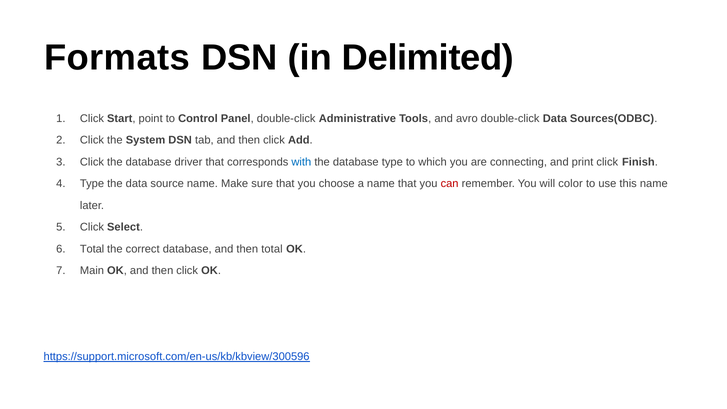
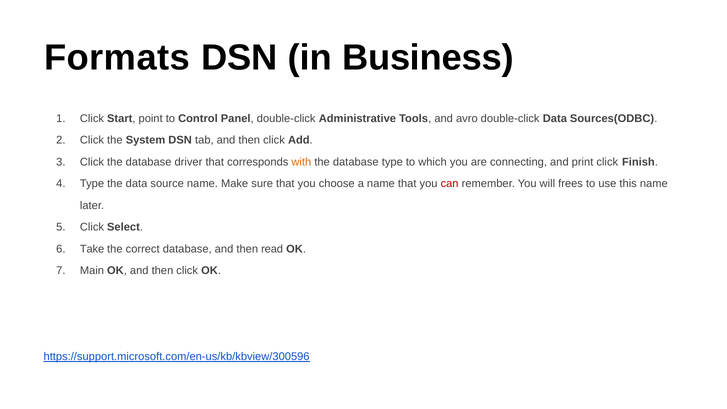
Delimited: Delimited -> Business (428, 58)
with colour: blue -> orange (301, 162)
color: color -> frees (571, 184)
Total: Total -> Take (92, 249)
then total: total -> read (272, 249)
